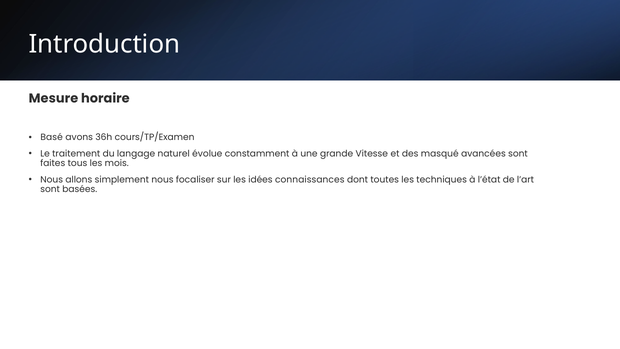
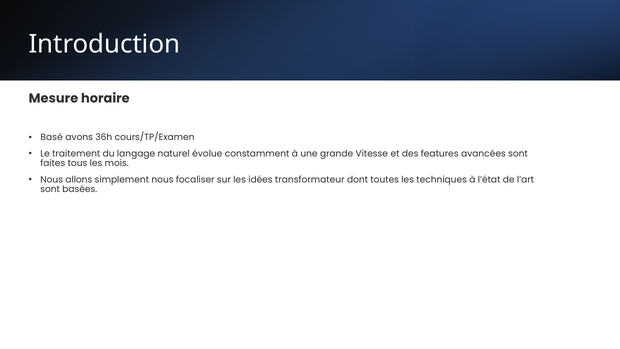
masqué: masqué -> features (440, 154)
connaissances: connaissances -> transformateur (310, 180)
